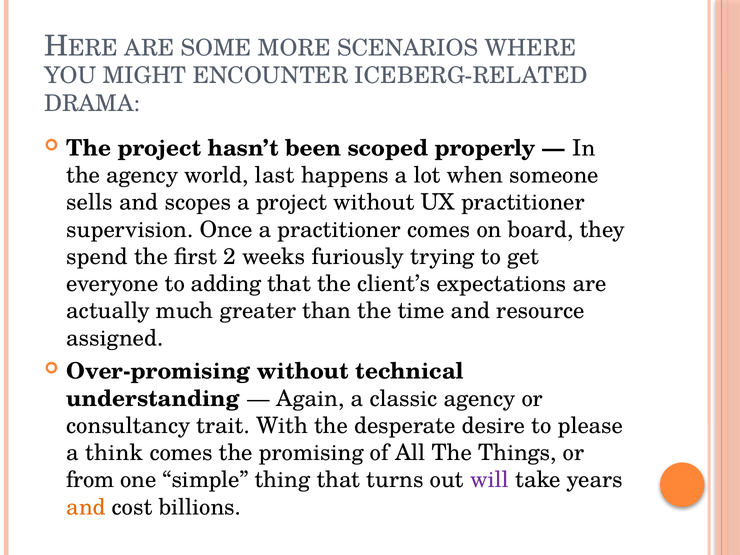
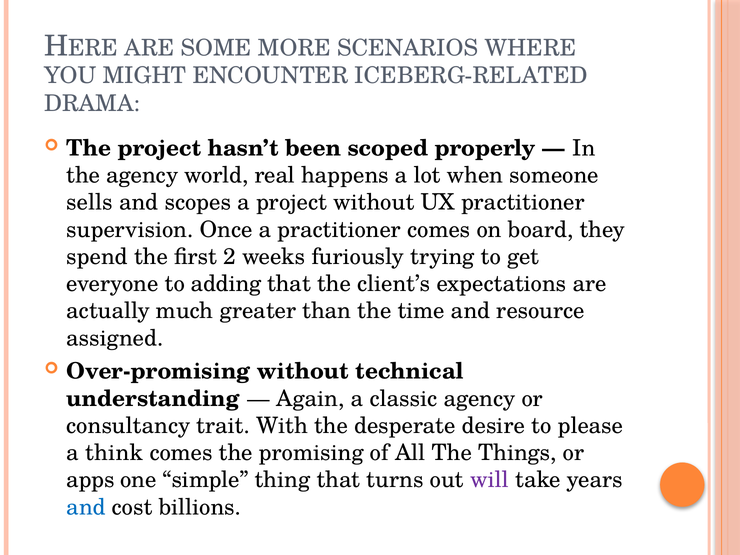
last: last -> real (275, 175)
from: from -> apps (90, 480)
and colour: orange -> blue (86, 507)
